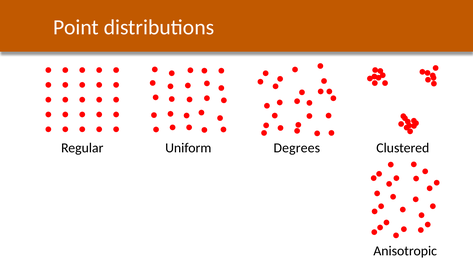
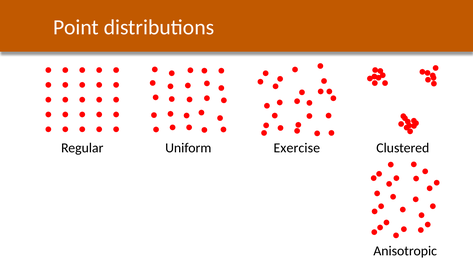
Degrees: Degrees -> Exercise (297, 148)
